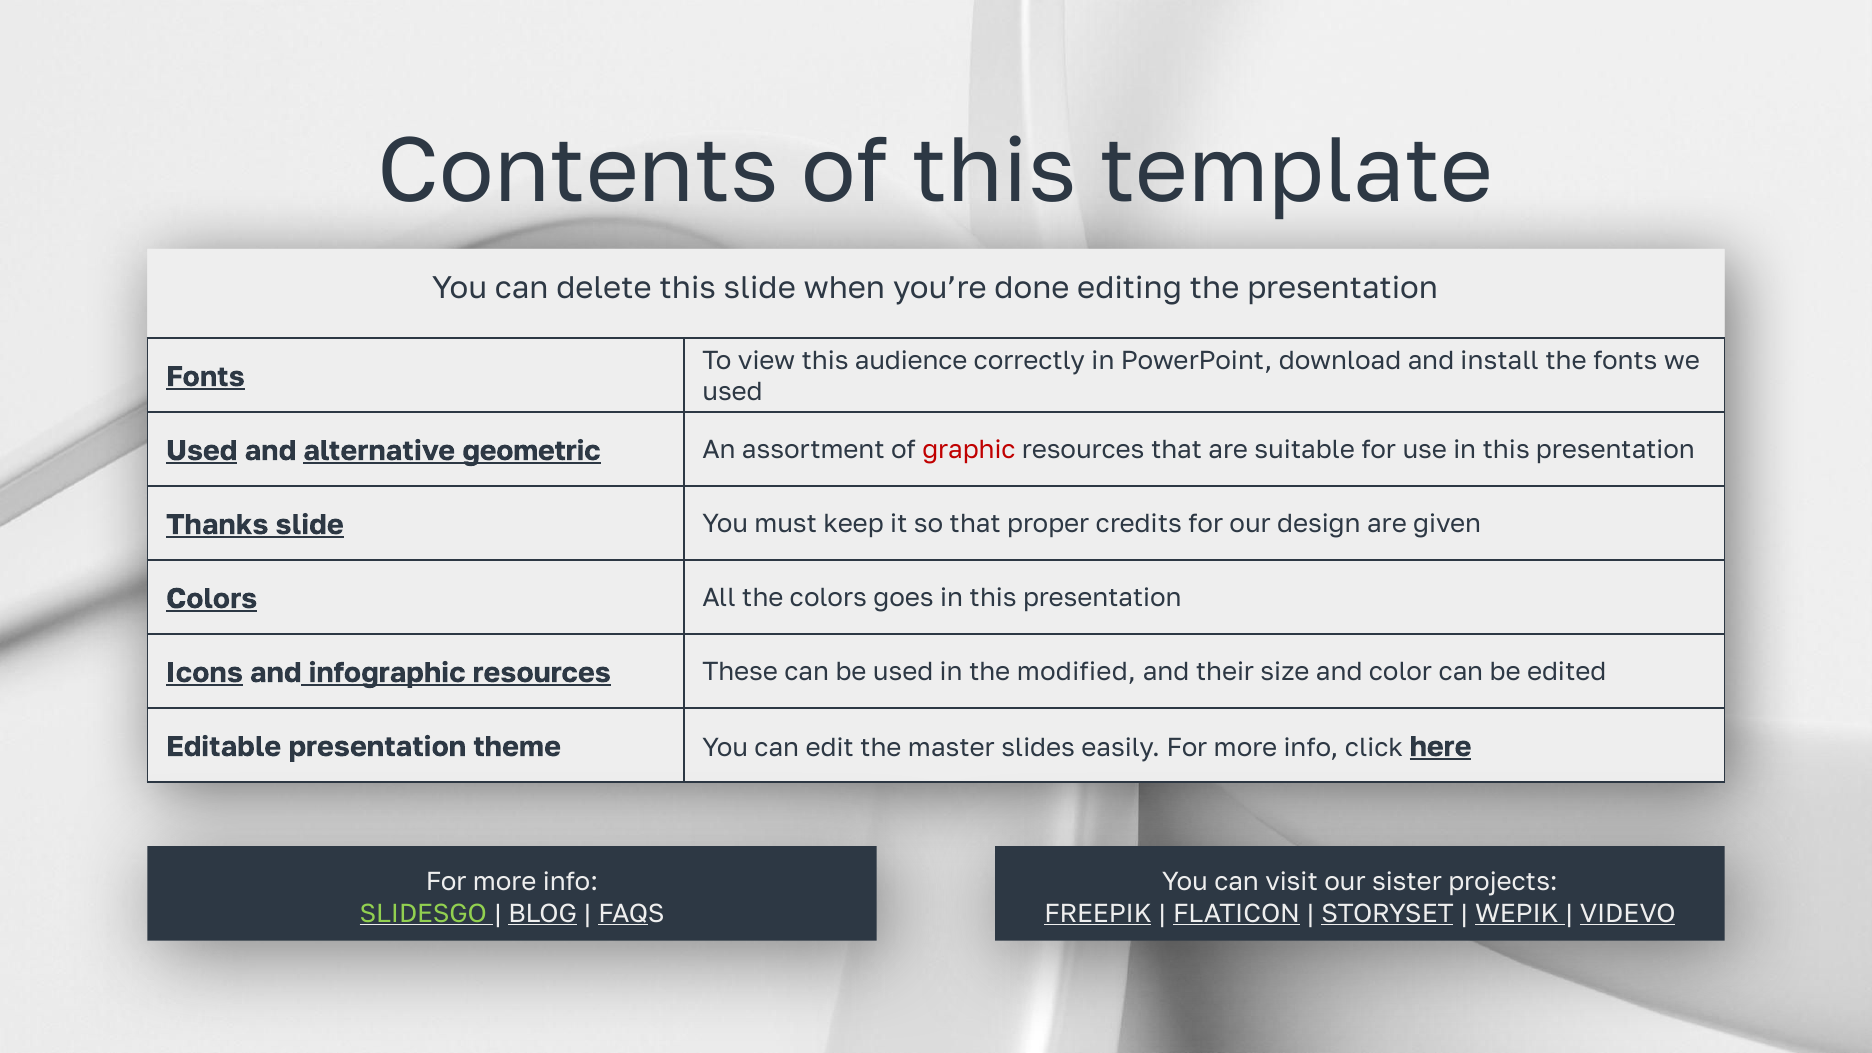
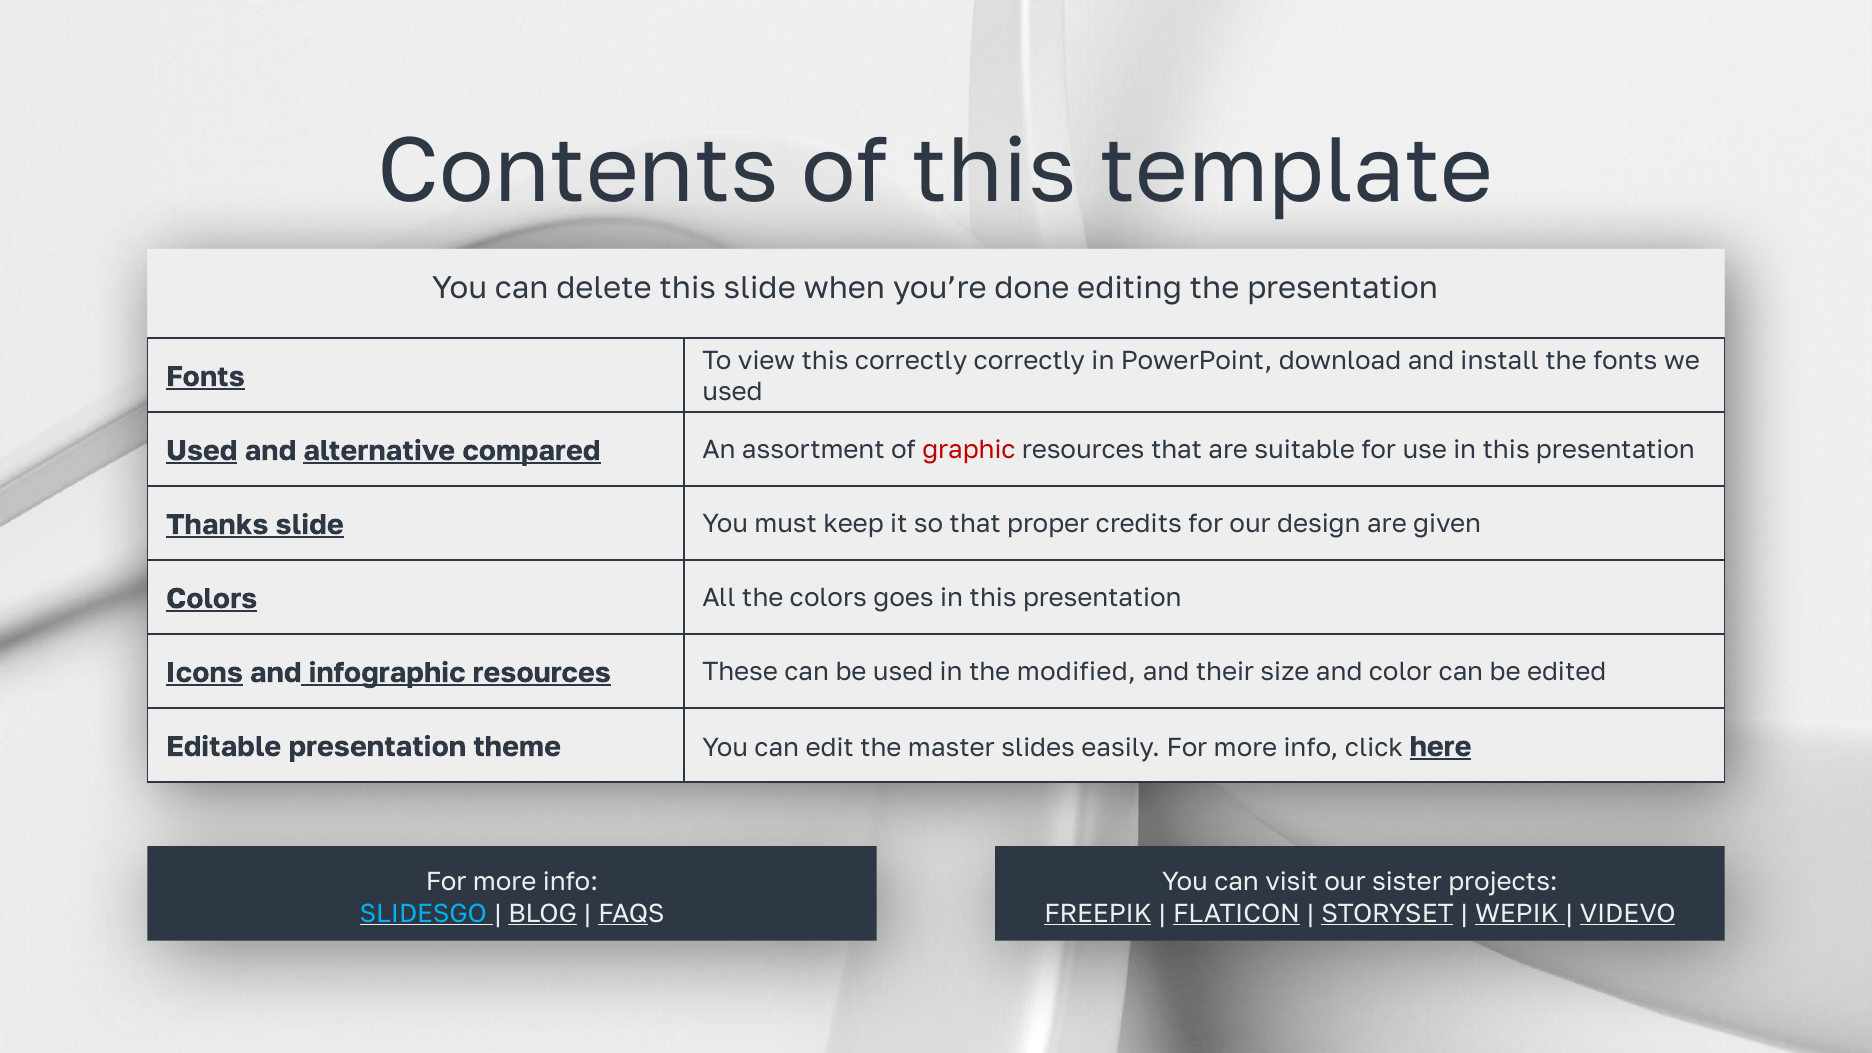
this audience: audience -> correctly (911, 361)
geometric: geometric -> compared (531, 451)
SLIDESGO colour: light green -> light blue (423, 914)
